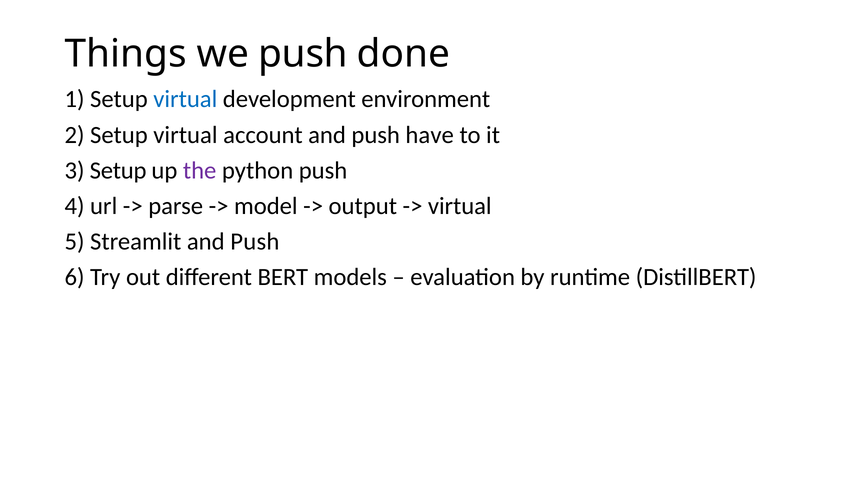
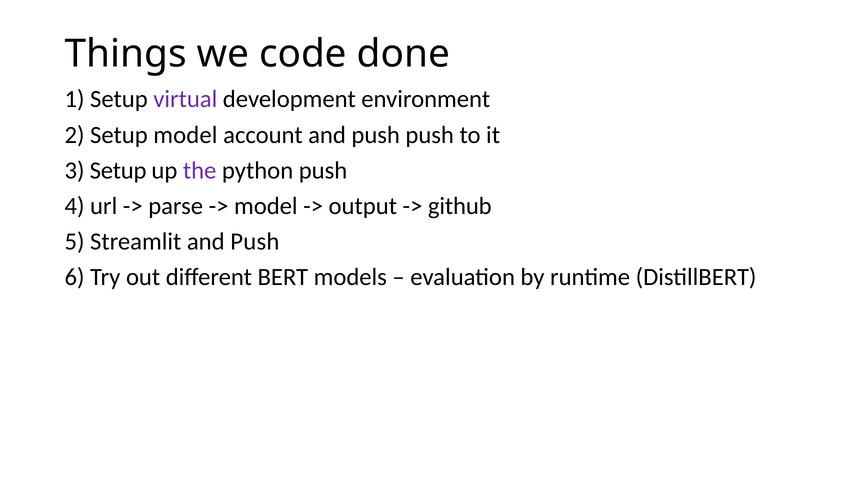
we push: push -> code (303, 54)
virtual colour: blue -> purple (185, 99)
2 Setup virtual: virtual -> model (185, 135)
push have: have -> push (430, 135)
virtual: virtual -> github (460, 206)
